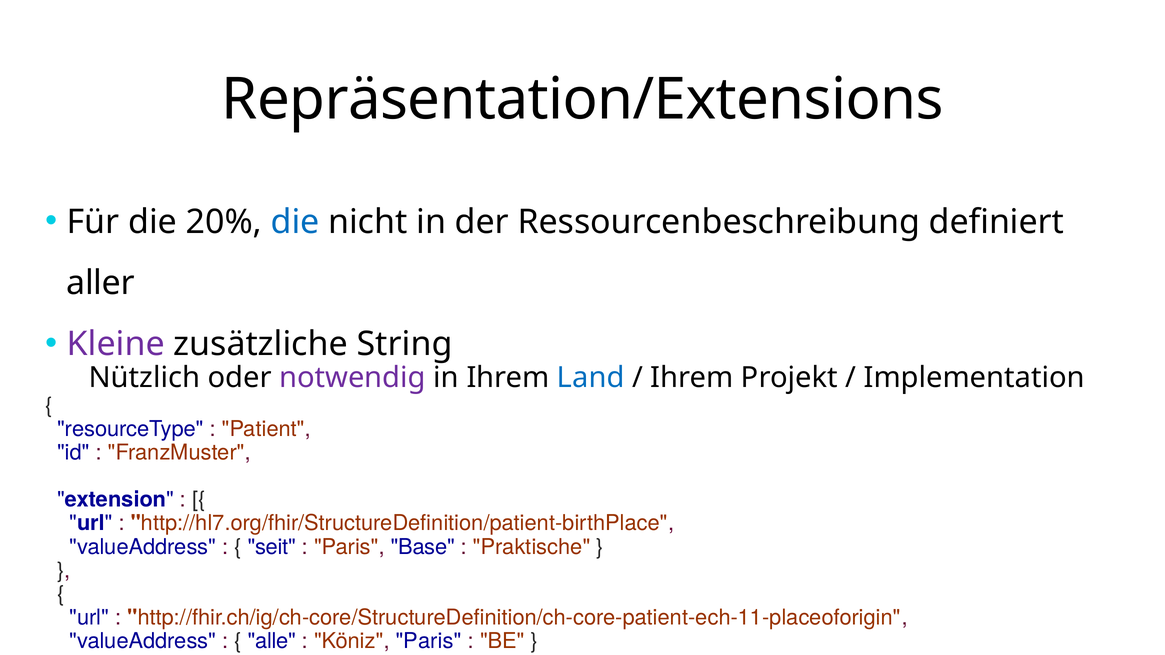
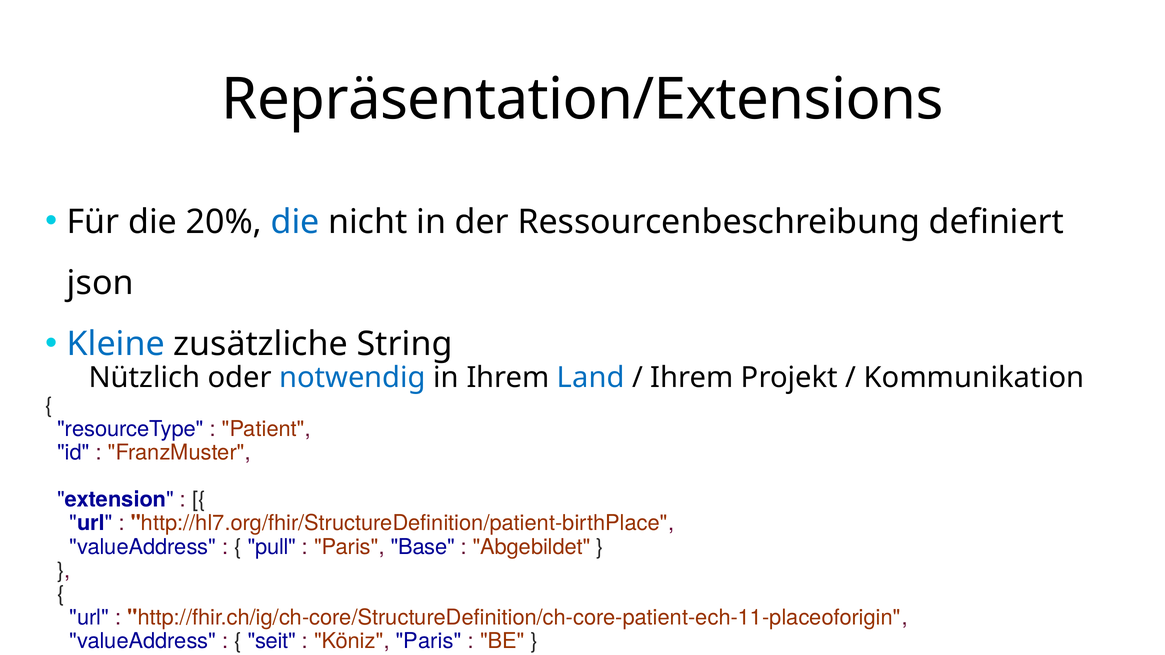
aller: aller -> json (100, 283)
Kleine colour: purple -> blue (116, 344)
notwendig colour: purple -> blue (352, 378)
Implementation: Implementation -> Kommunikation (974, 378)
seit: seit -> pull (272, 547)
Praktische: Praktische -> Abgebildet (532, 547)
alle: alle -> seit (272, 641)
